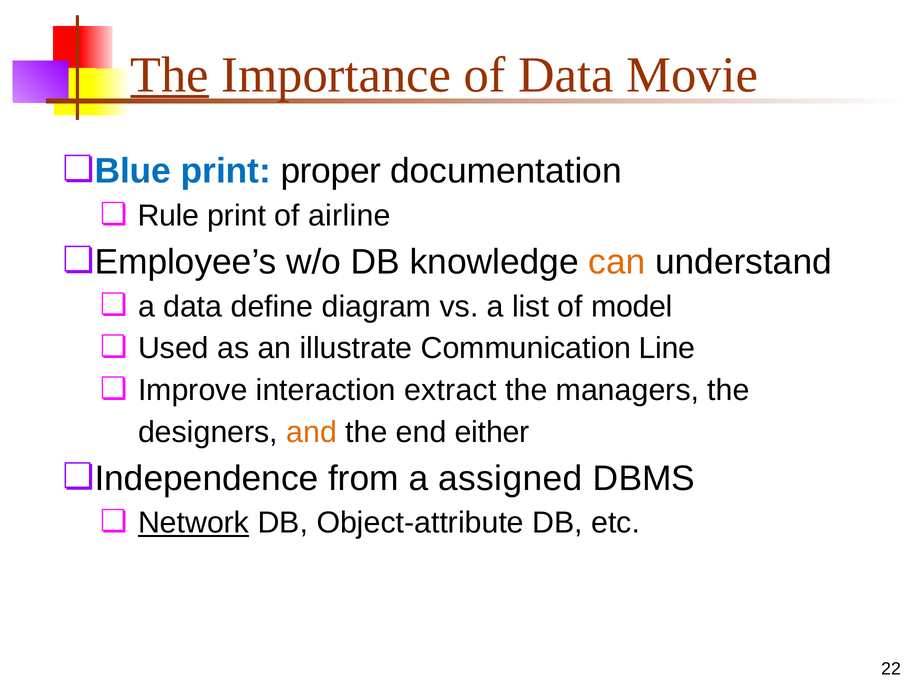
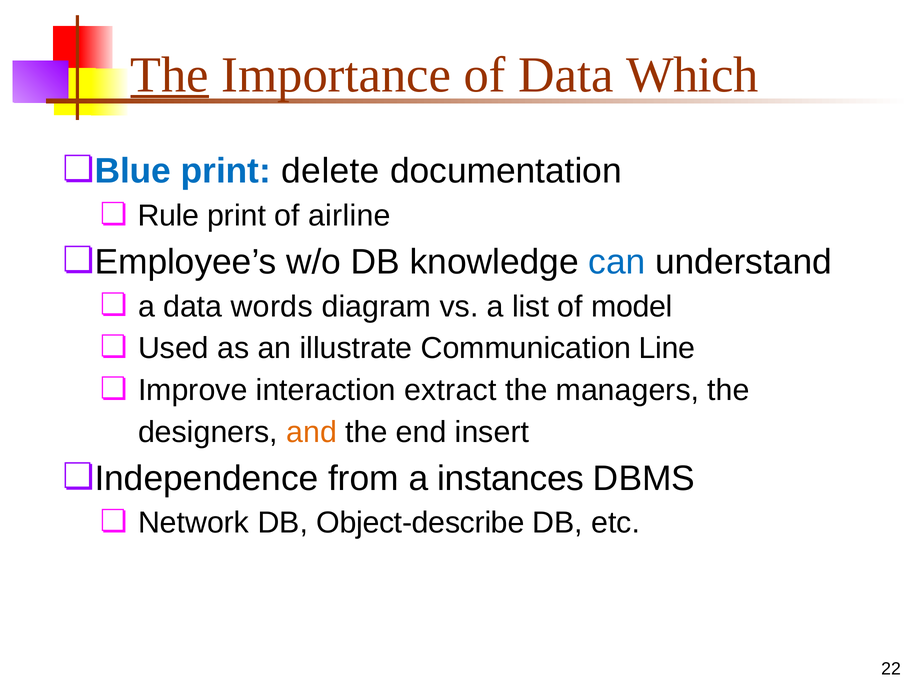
Movie: Movie -> Which (692, 75)
proper: proper -> delete (331, 171)
can colour: orange -> blue (617, 262)
define: define -> words (272, 306)
either: either -> insert (492, 432)
assigned: assigned -> instances (511, 478)
Network underline: present -> none (194, 523)
Object-attribute: Object-attribute -> Object-describe (420, 523)
